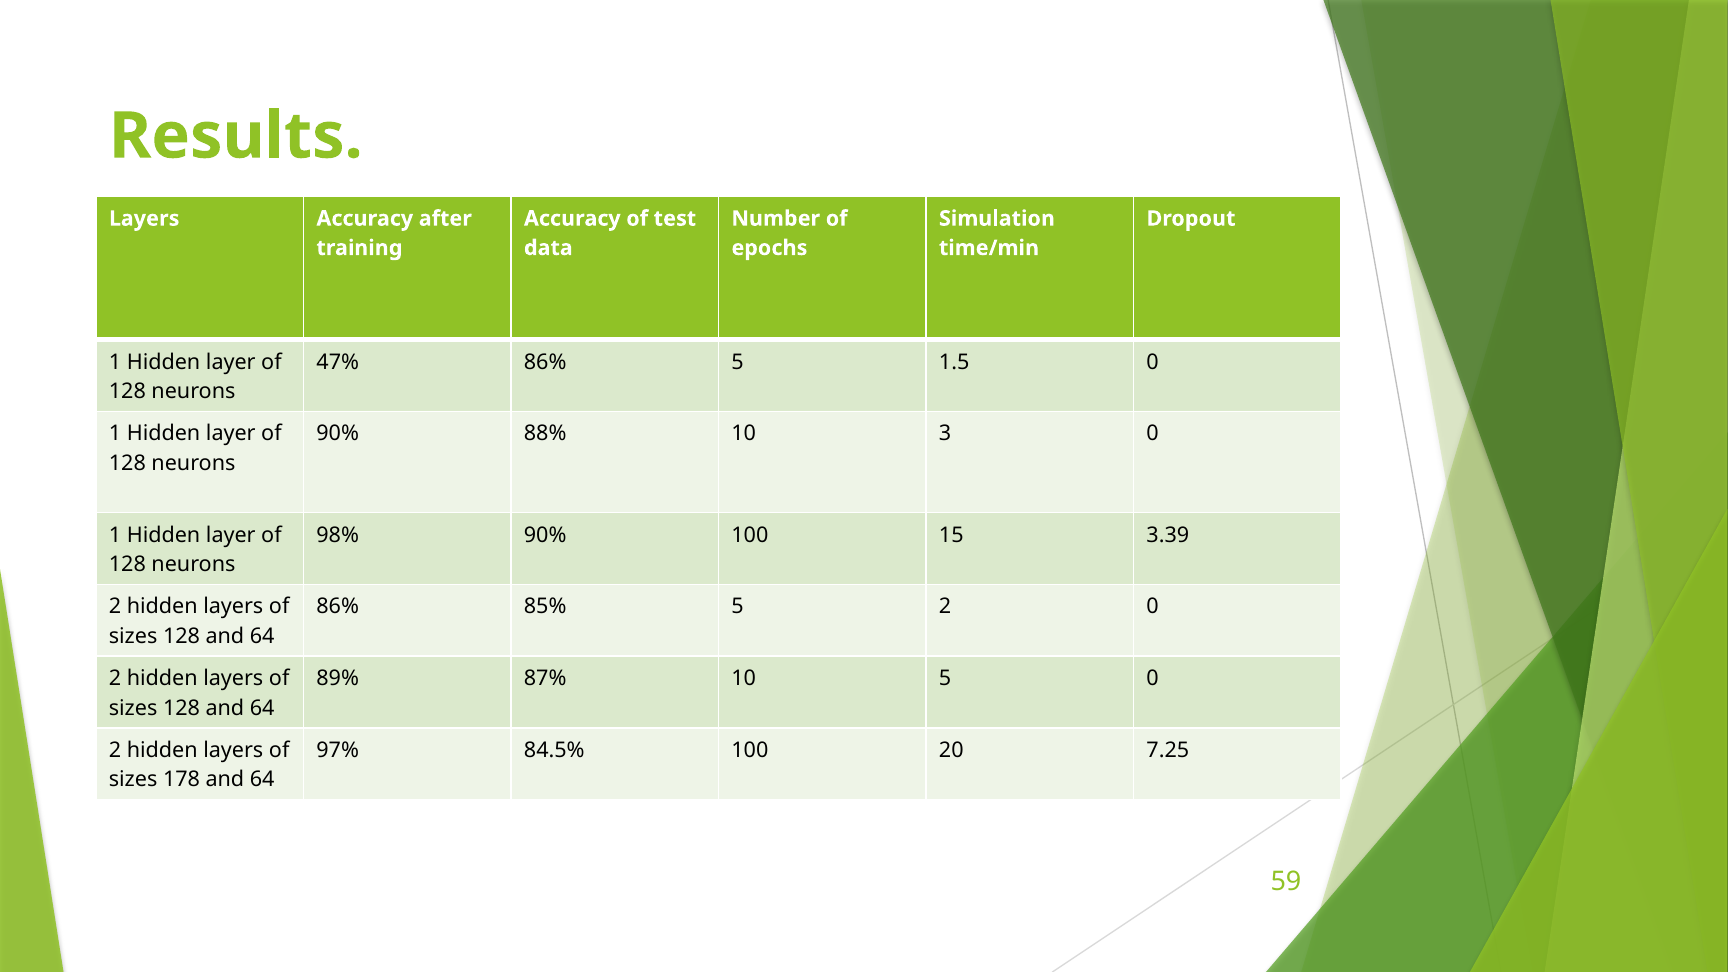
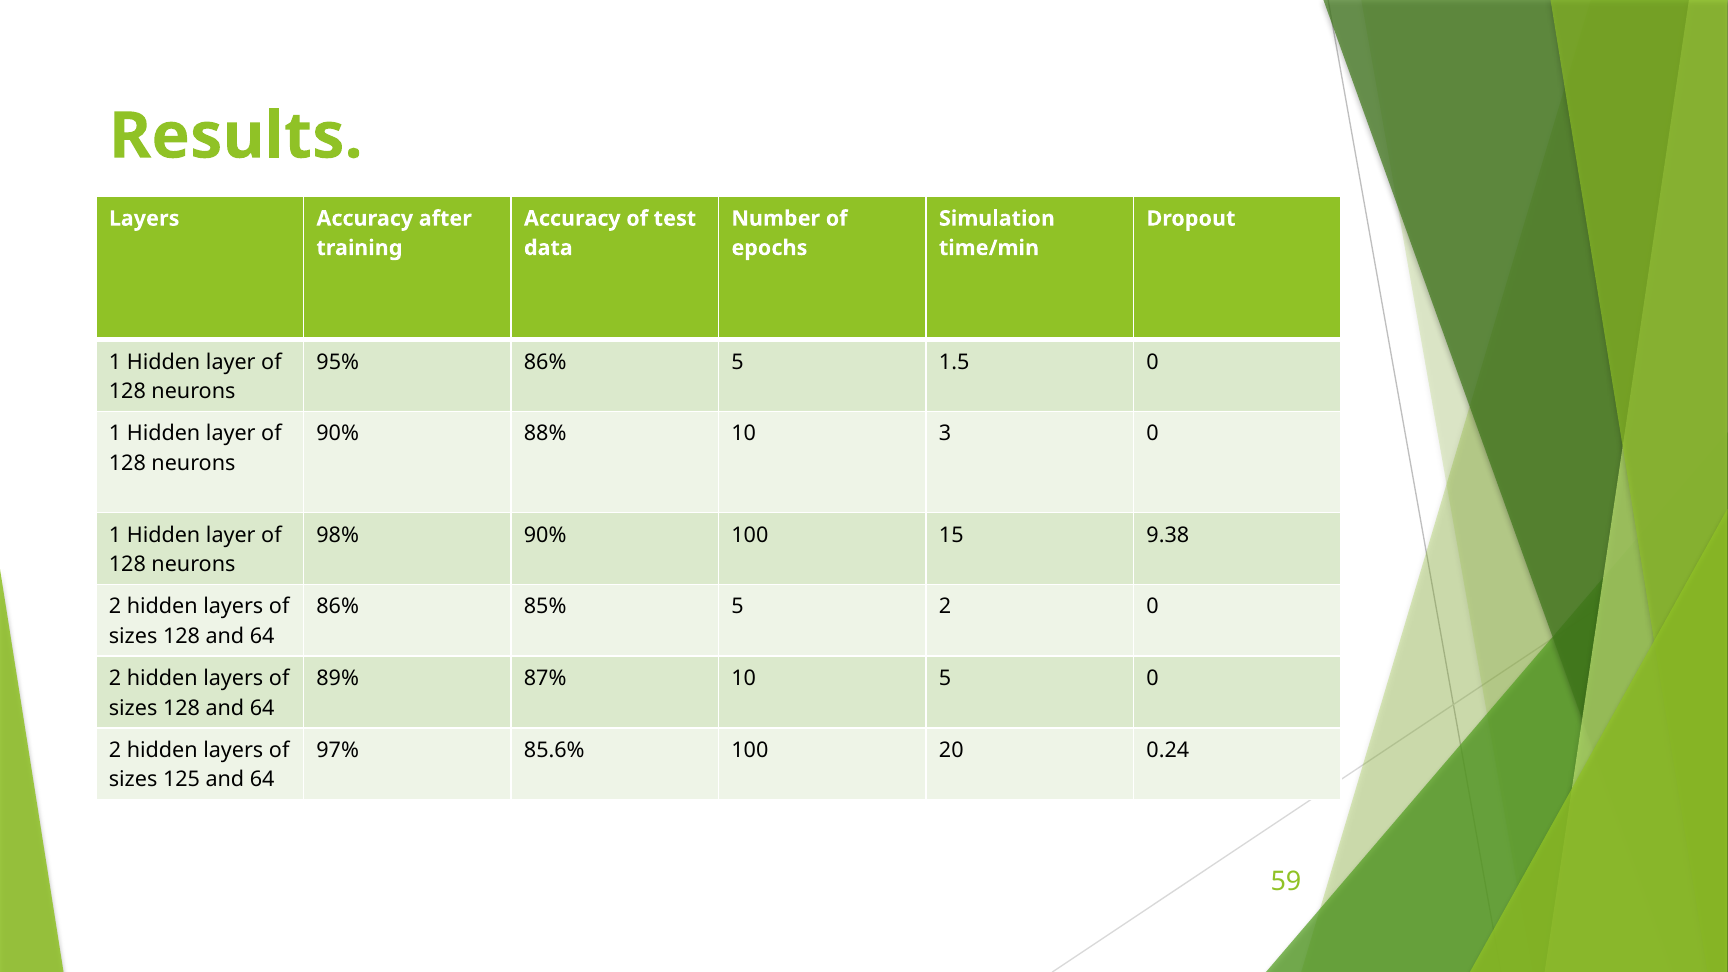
47%: 47% -> 95% (338, 362)
3.39: 3.39 -> 9.38 (1168, 535)
84.5%: 84.5% -> 85.6% (554, 750)
7.25: 7.25 -> 0.24 (1168, 750)
178: 178 -> 125 (182, 780)
